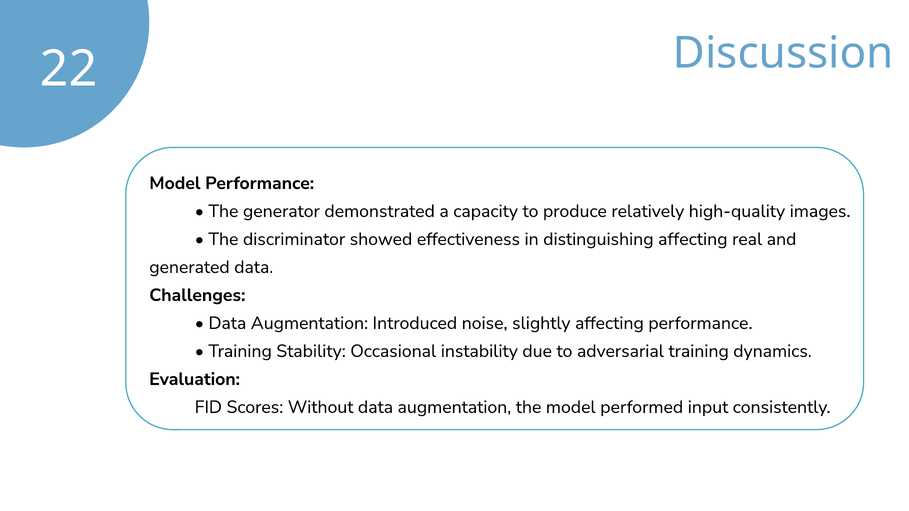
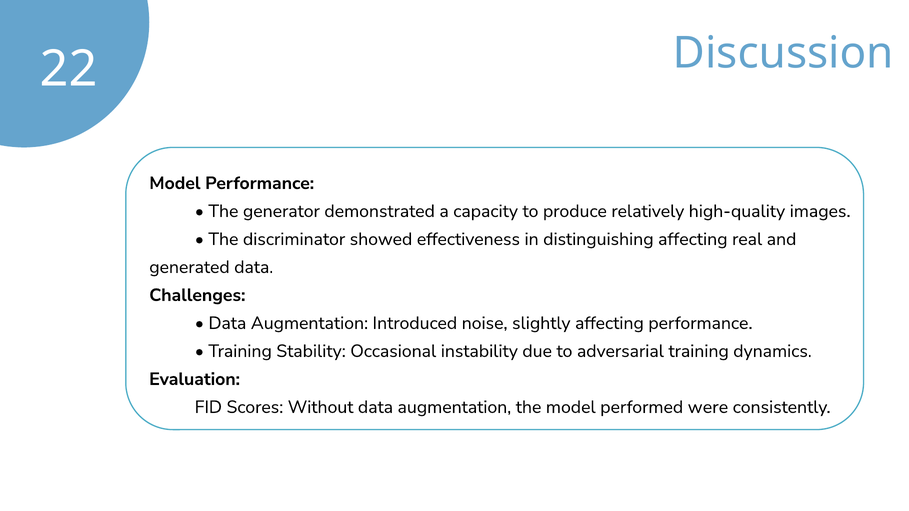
input: input -> were (708, 407)
